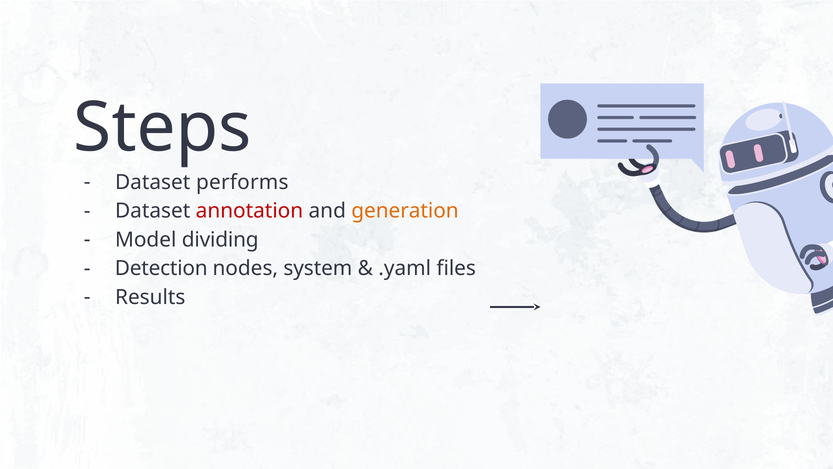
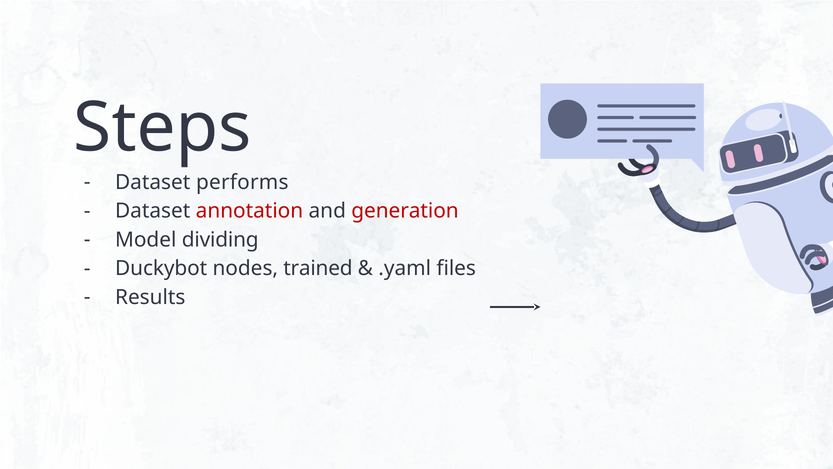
generation colour: orange -> red (405, 211)
Detection: Detection -> Duckybot (161, 268)
system: system -> trained (318, 268)
